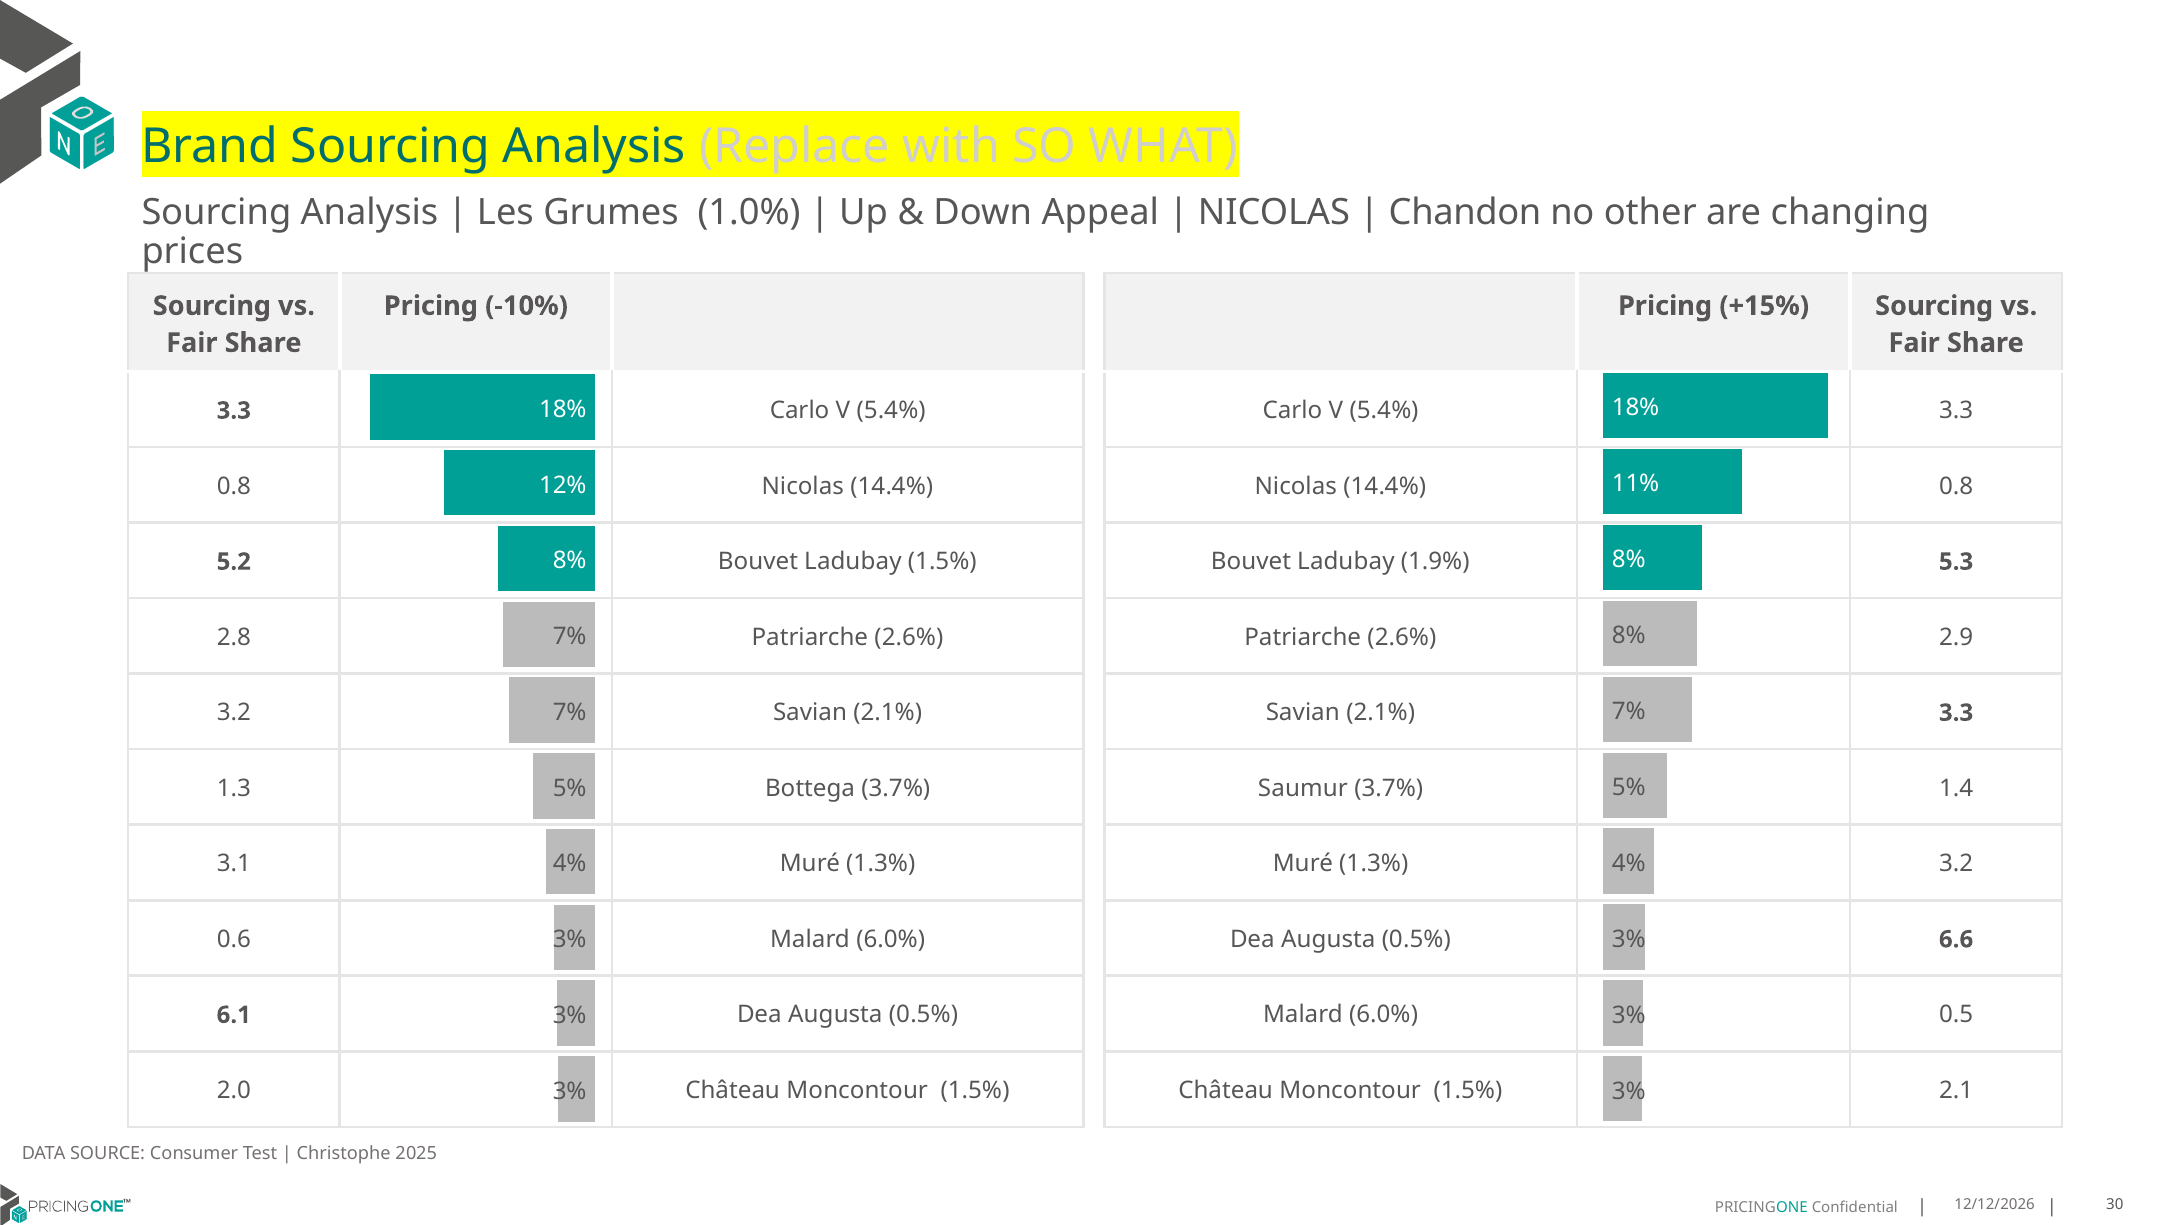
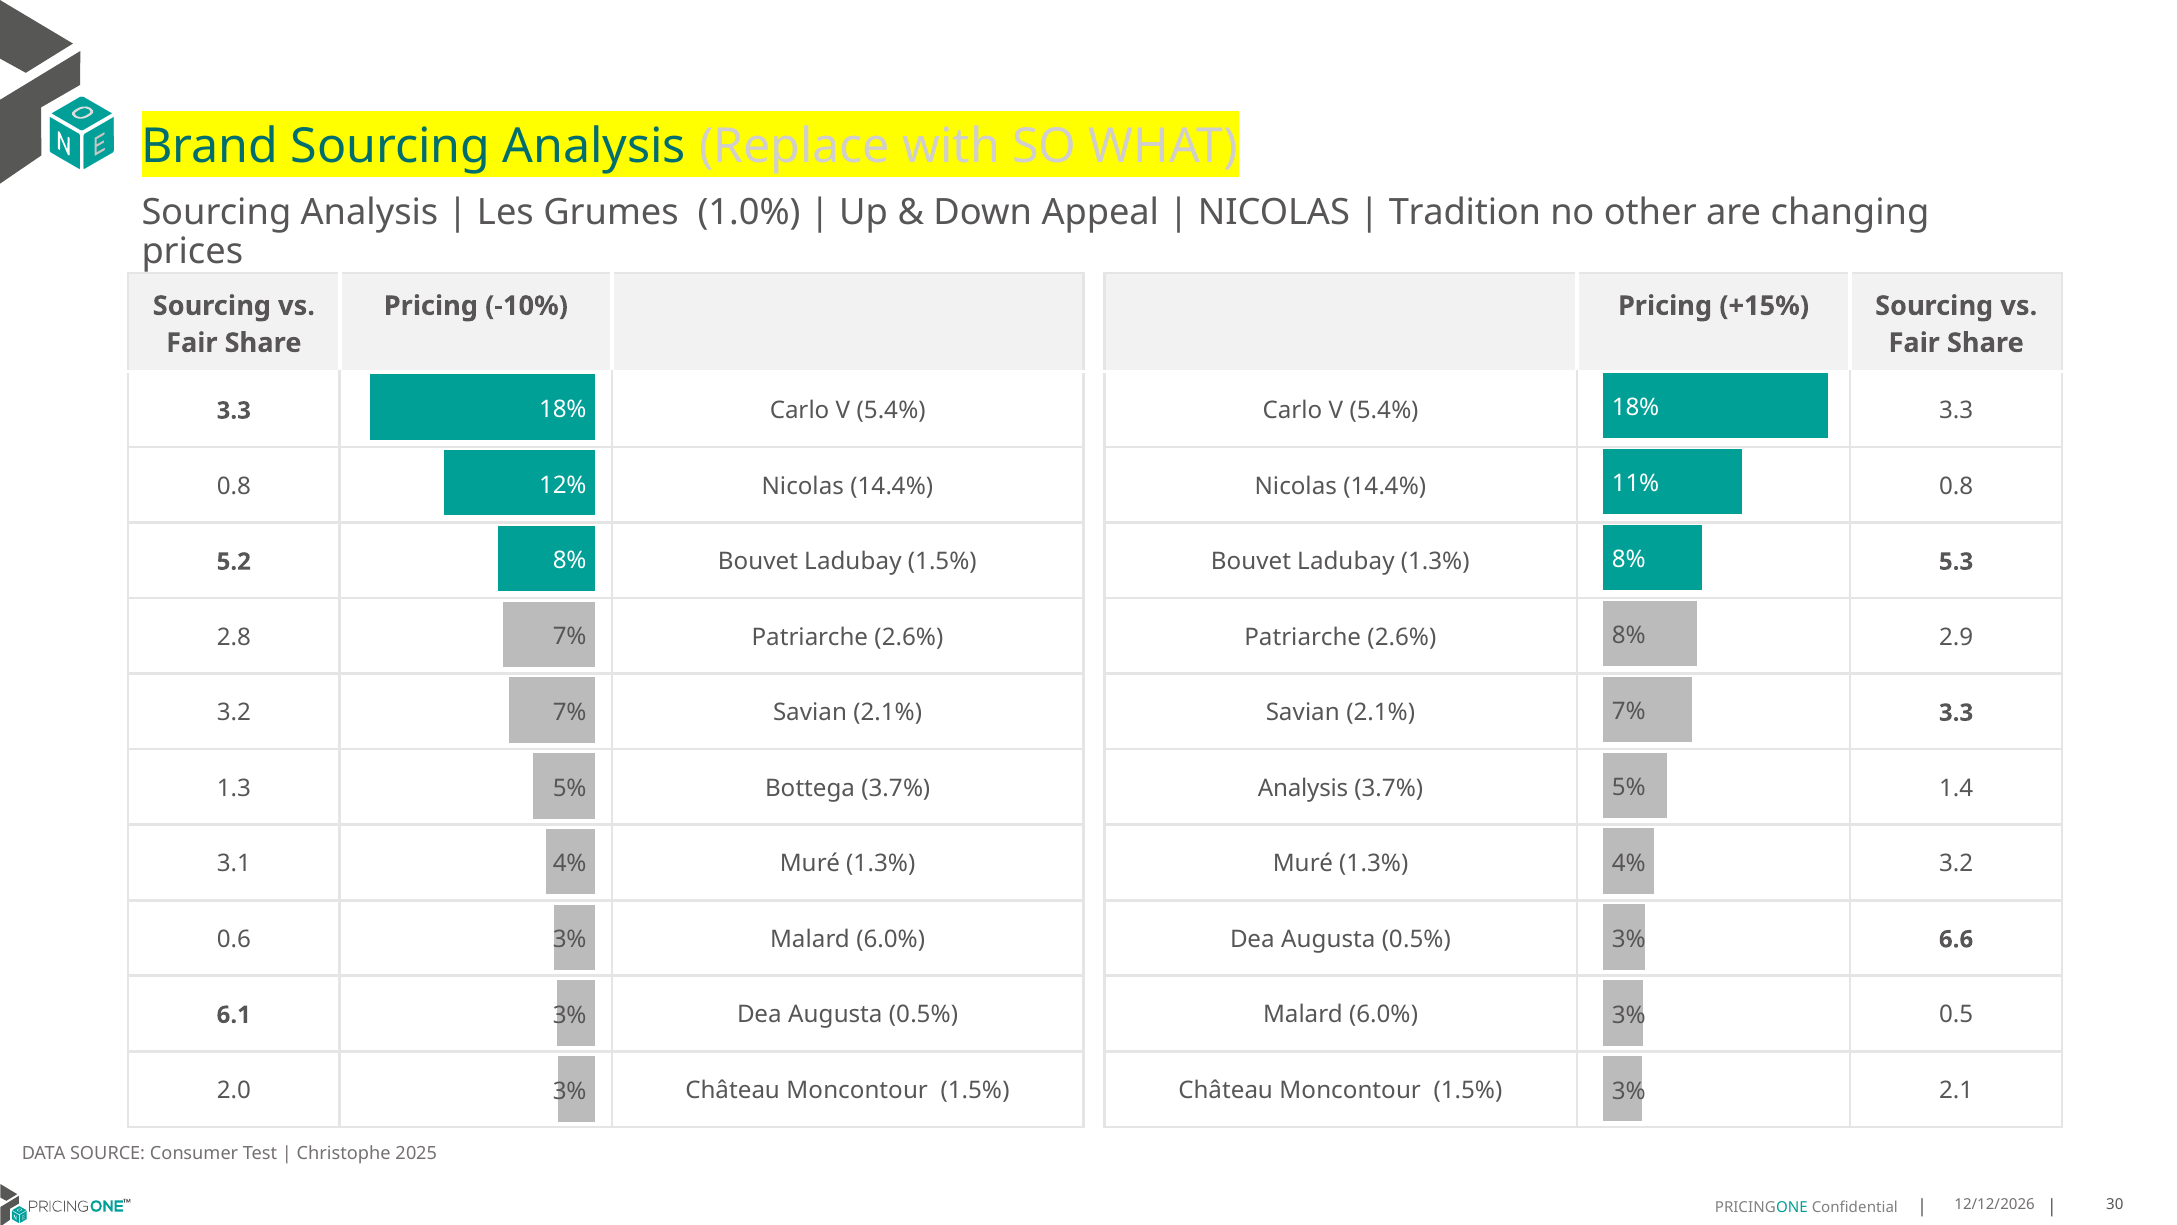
Chandon: Chandon -> Tradition (1465, 212)
Ladubay 1.9%: 1.9% -> 1.3% (1435, 562)
Saumur: Saumur -> Analysis (1303, 788)
